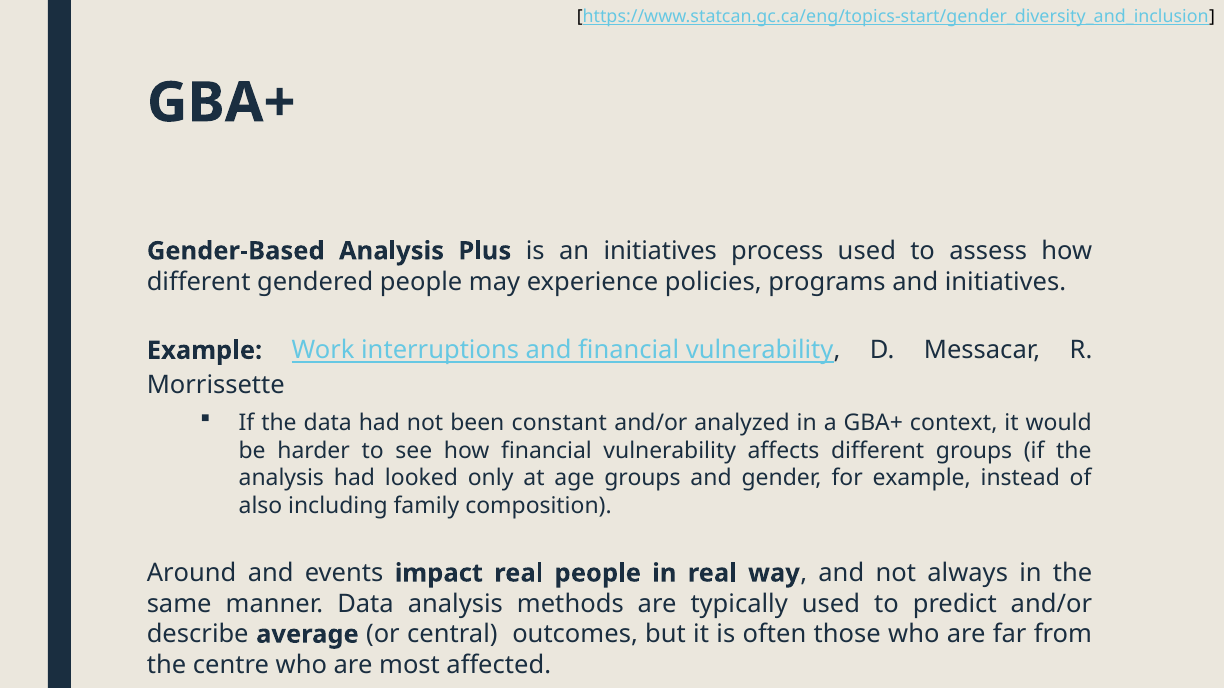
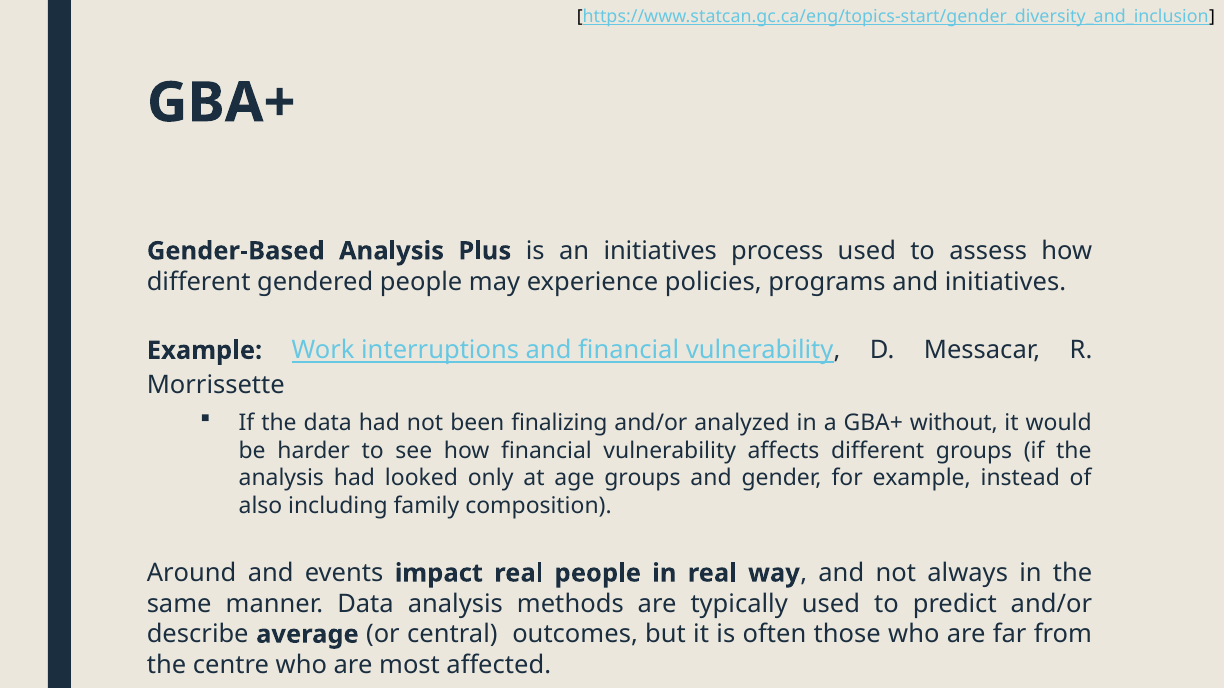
constant: constant -> finalizing (559, 423)
context: context -> without (954, 423)
